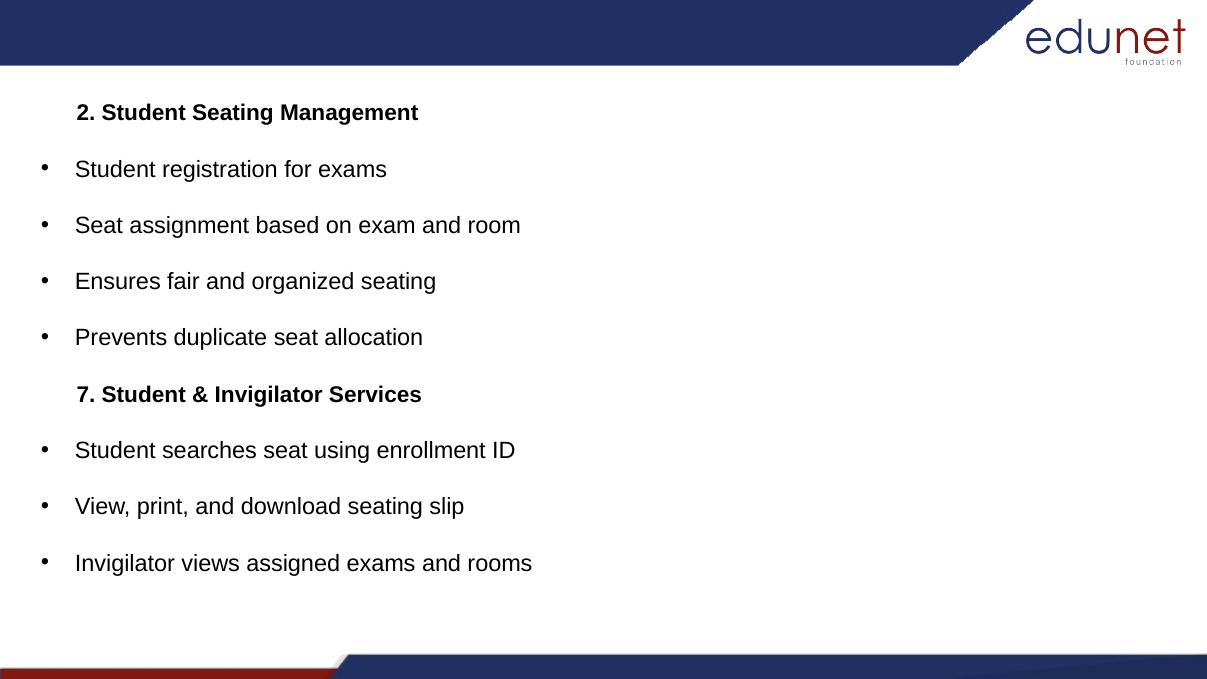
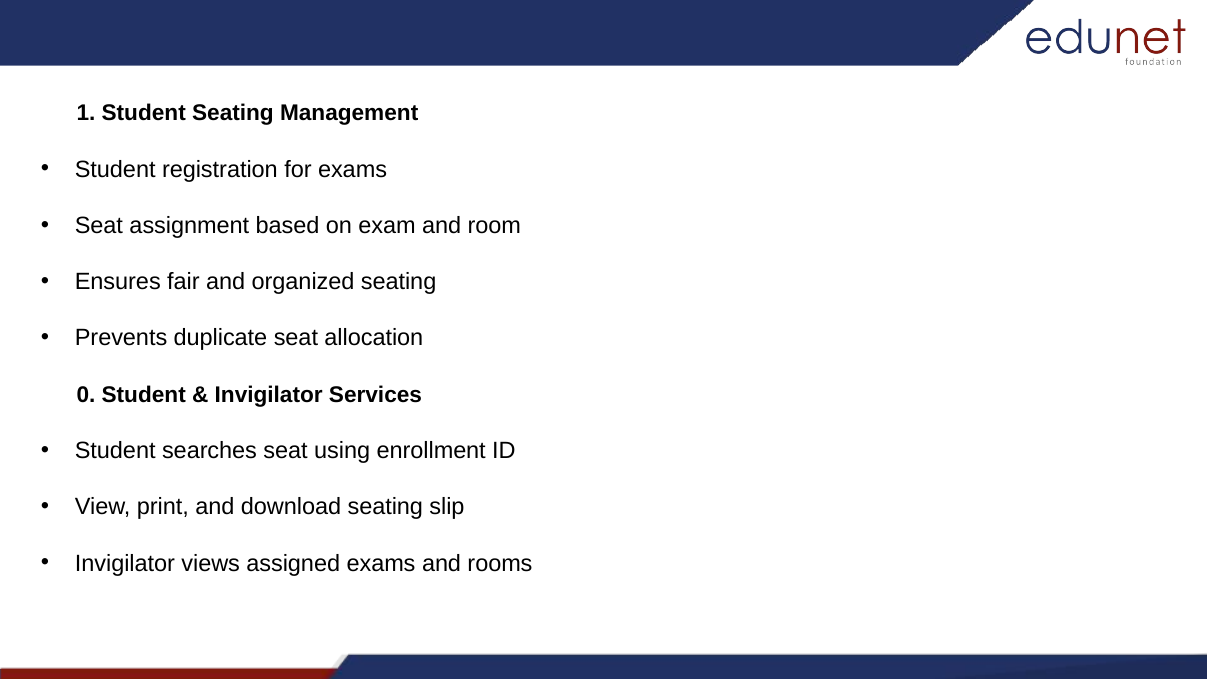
2: 2 -> 1 (86, 113)
7: 7 -> 0 (86, 395)
